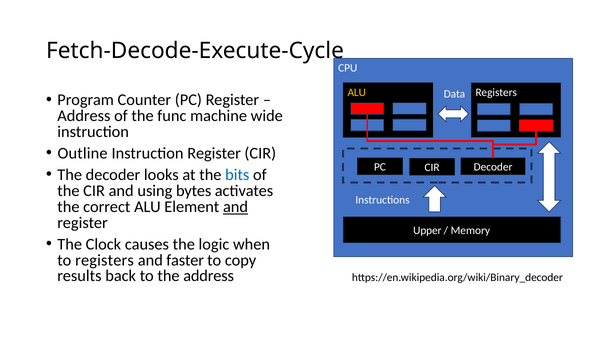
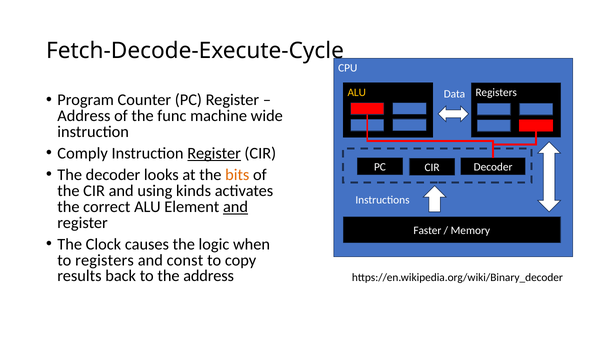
Outline: Outline -> Comply (83, 153)
Register underline: none -> present (214, 153)
bits colour: blue -> orange (237, 175)
bytes: bytes -> kinds (194, 191)
Upper: Upper -> Faster (427, 230)
faster: faster -> const (185, 260)
